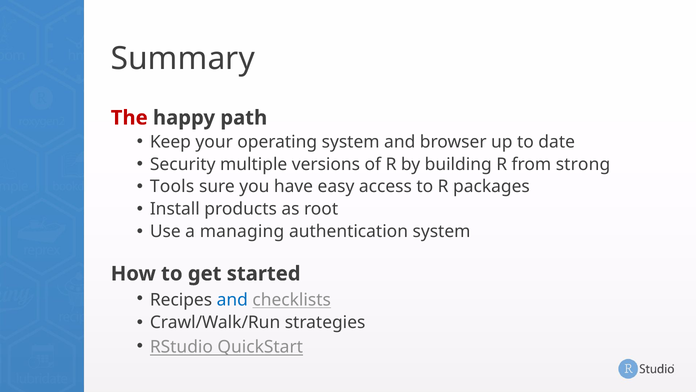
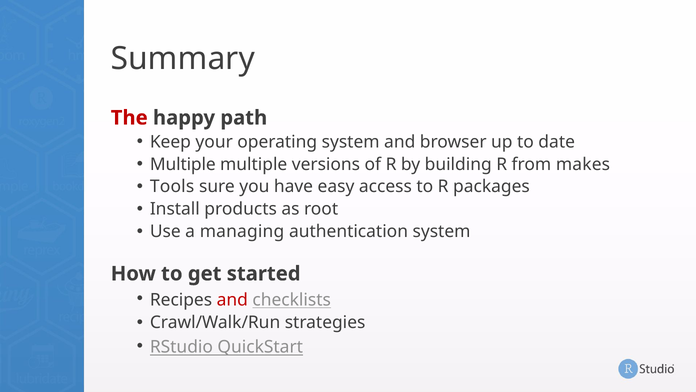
Security: Security -> Multiple (183, 164)
strong: strong -> makes (583, 164)
and colour: blue -> red (232, 299)
